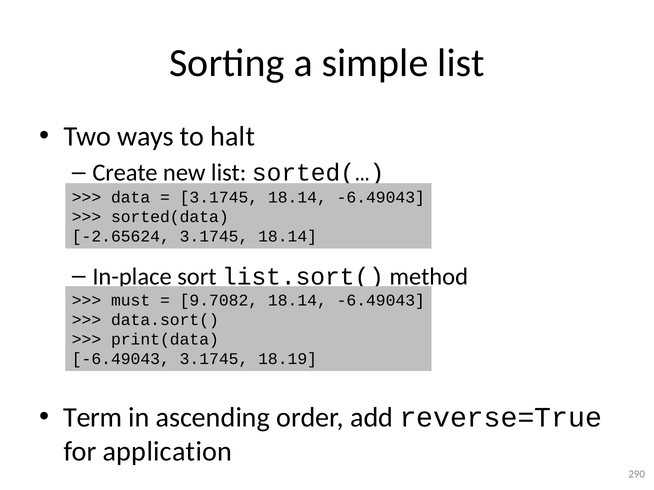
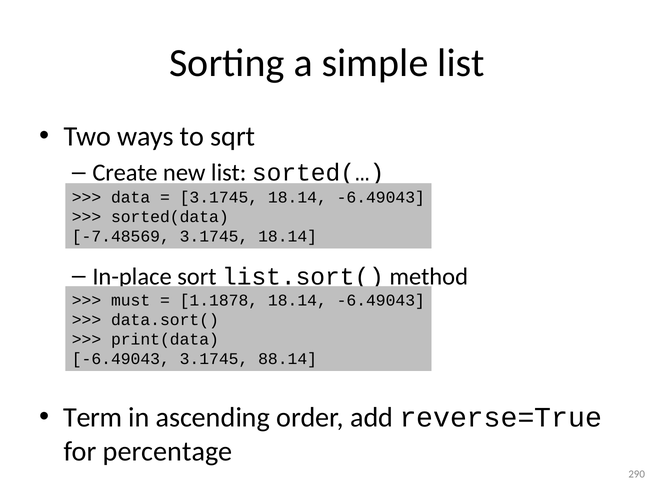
halt: halt -> sqrt (233, 137)
-2.65624: -2.65624 -> -7.48569 (121, 237)
9.7082: 9.7082 -> 1.1878 (219, 301)
18.19: 18.19 -> 88.14 (288, 359)
application: application -> percentage (168, 452)
